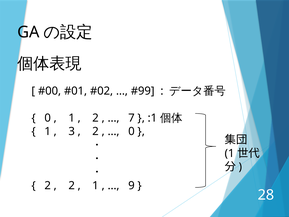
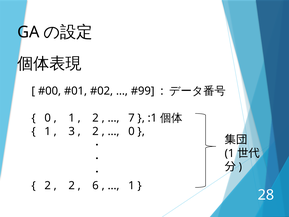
1: 1 -> 6 (96, 185)
9: 9 -> 1 (131, 185)
